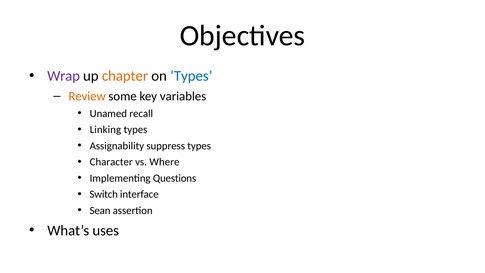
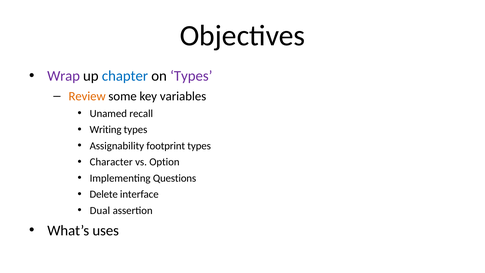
chapter colour: orange -> blue (125, 76)
Types colour: blue -> purple (191, 76)
Linking: Linking -> Writing (106, 130)
suppress: suppress -> footprint (166, 146)
Where: Where -> Option (164, 162)
Switch: Switch -> Delete (104, 194)
Sean: Sean -> Dual (100, 210)
